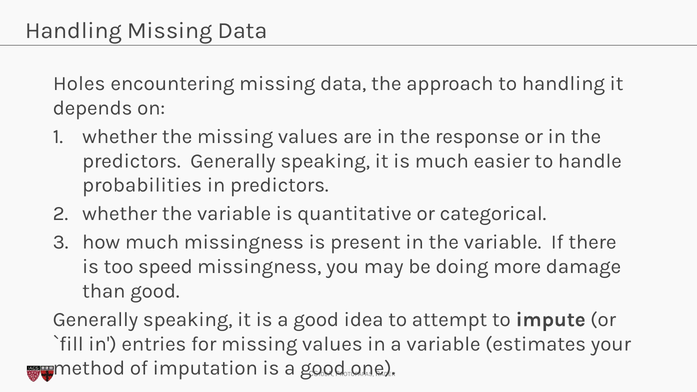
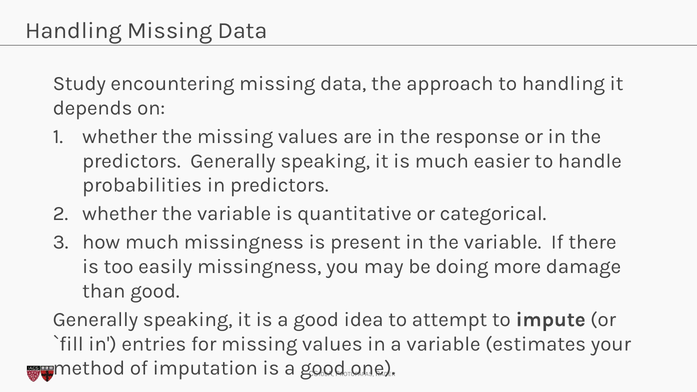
Holes: Holes -> Study (79, 84)
speed: speed -> easily (165, 267)
